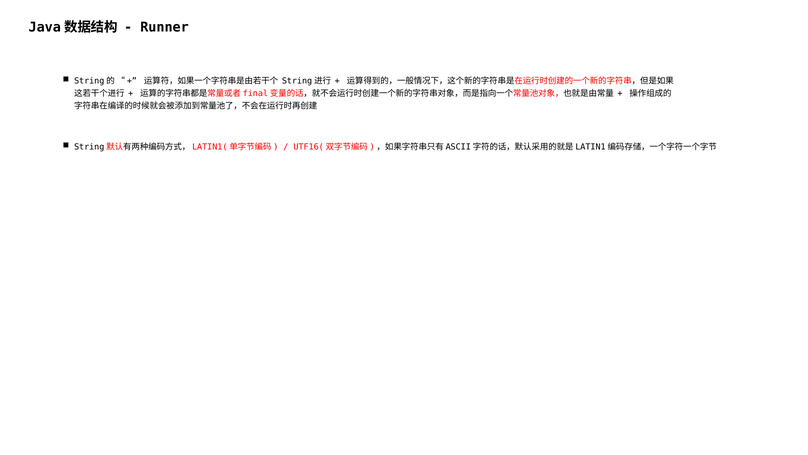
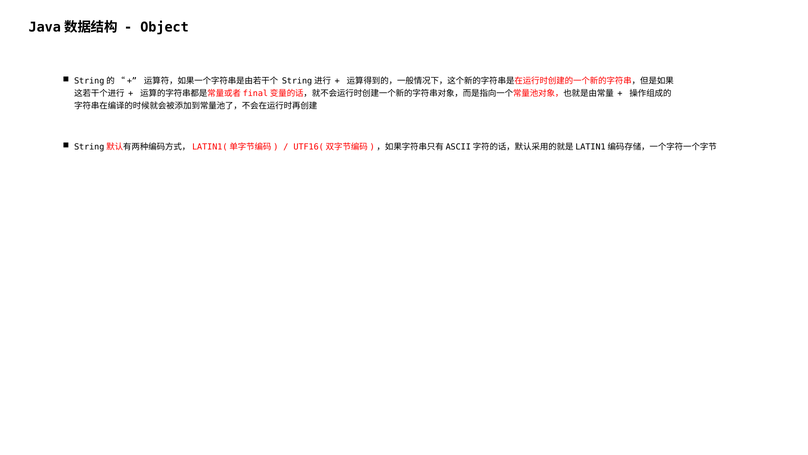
Runner: Runner -> Object (165, 27)
